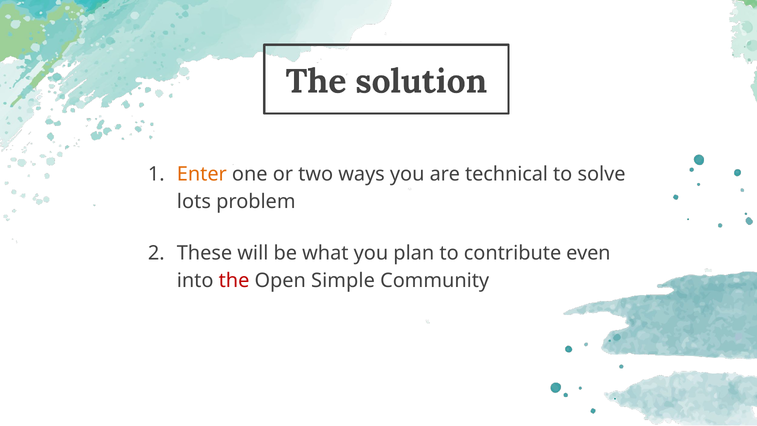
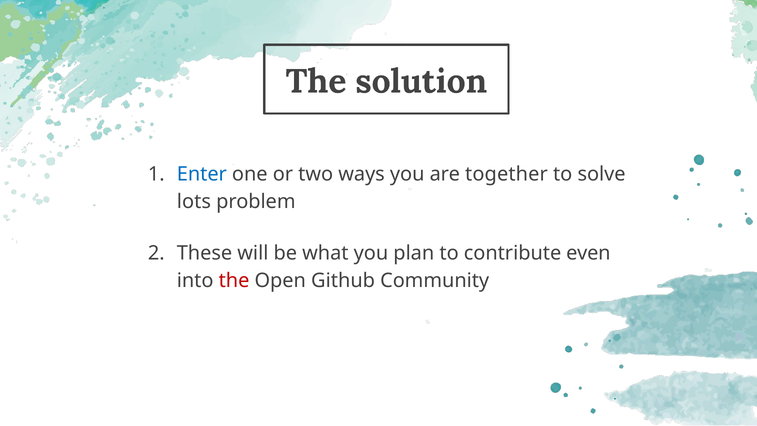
Enter colour: orange -> blue (202, 174)
technical: technical -> together (506, 174)
Simple: Simple -> Github (343, 281)
